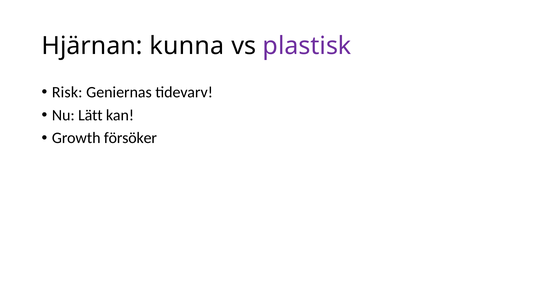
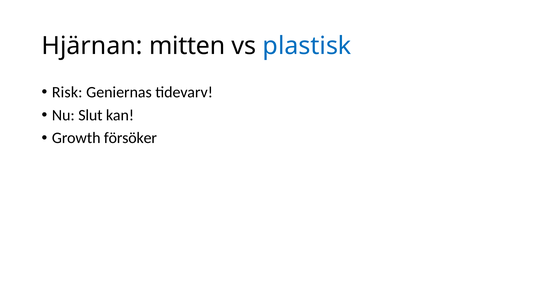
kunna: kunna -> mitten (187, 46)
plastisk colour: purple -> blue (307, 46)
Lätt: Lätt -> Slut (90, 115)
